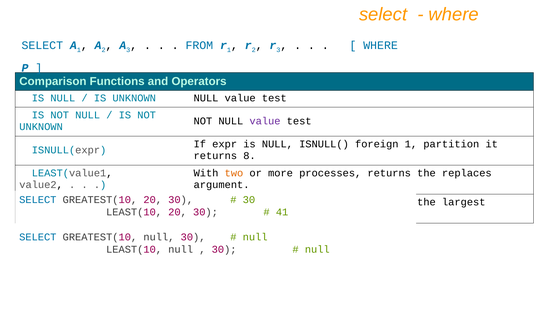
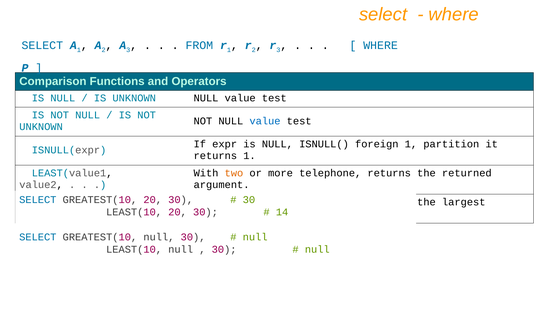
value colour: purple -> blue (265, 121)
returns 8: 8 -> 1 (249, 156)
processes: processes -> telephone (330, 173)
replaces: replaces -> returned (467, 173)
41: 41 -> 14 (282, 212)
